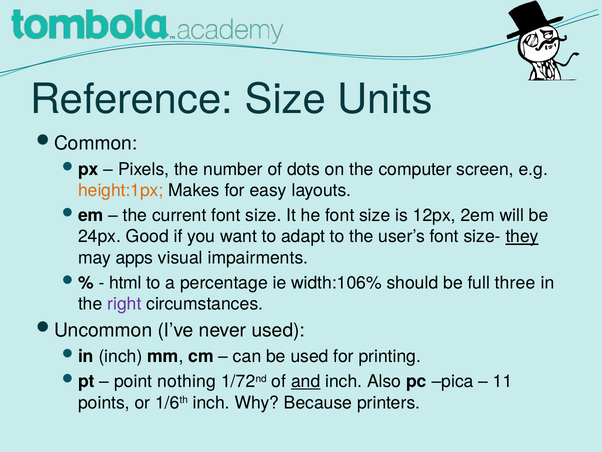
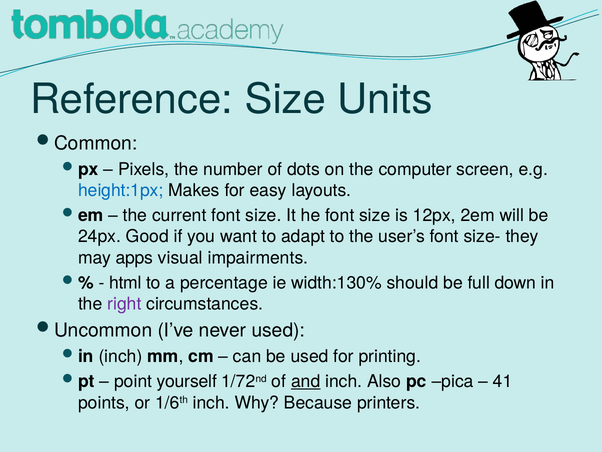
height:1px colour: orange -> blue (121, 190)
they underline: present -> none (522, 236)
width:106%: width:106% -> width:130% (337, 283)
three: three -> down (515, 283)
nothing: nothing -> yourself (187, 381)
11: 11 -> 41 (503, 381)
